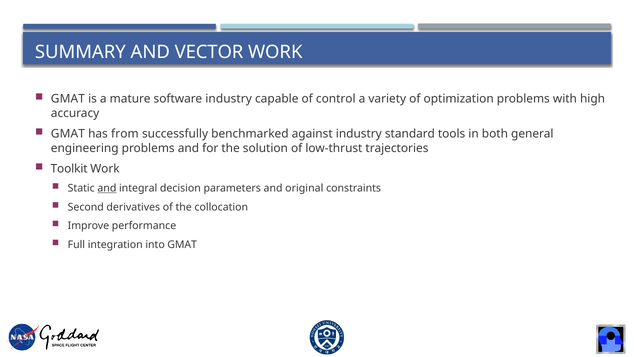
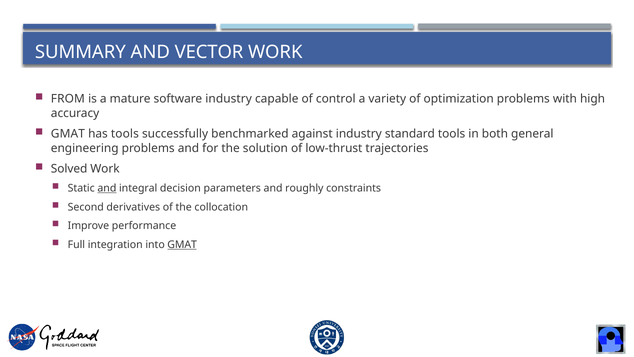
GMAT: GMAT -> FROM (68, 99)
has from: from -> tools (125, 134)
Toolkit: Toolkit -> Solved (69, 169)
original: original -> roughly (304, 188)
GMAT underline: none -> present (182, 244)
